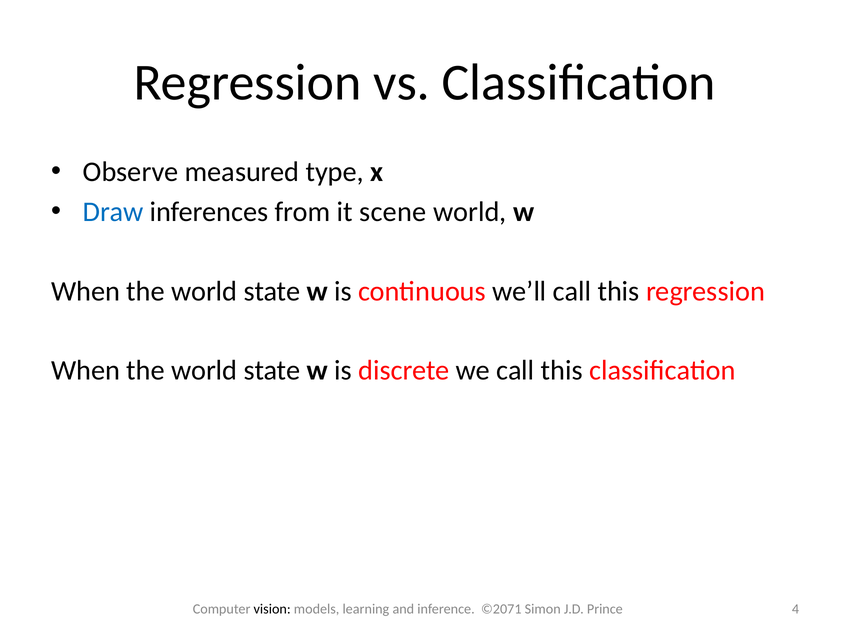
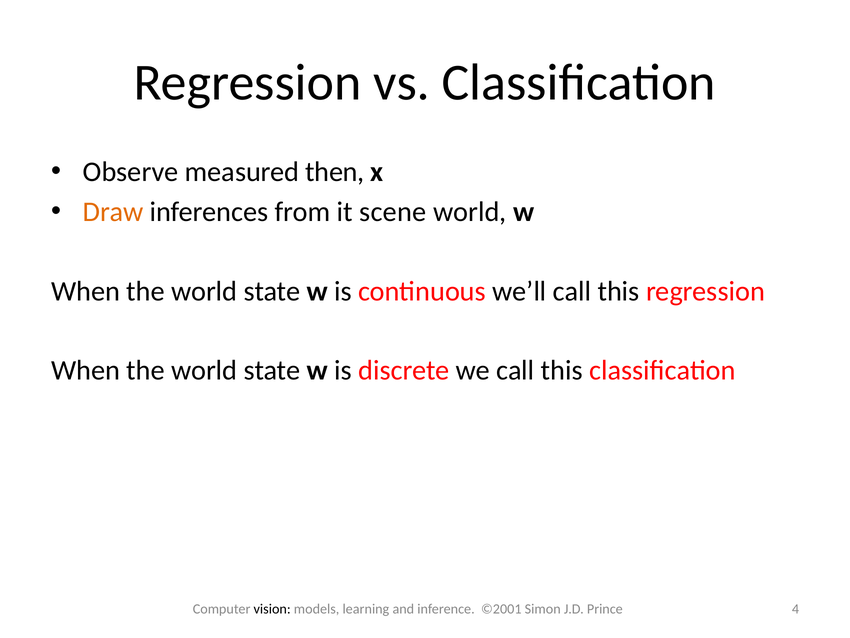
type: type -> then (335, 172)
Draw colour: blue -> orange (113, 212)
©2071: ©2071 -> ©2001 (501, 609)
